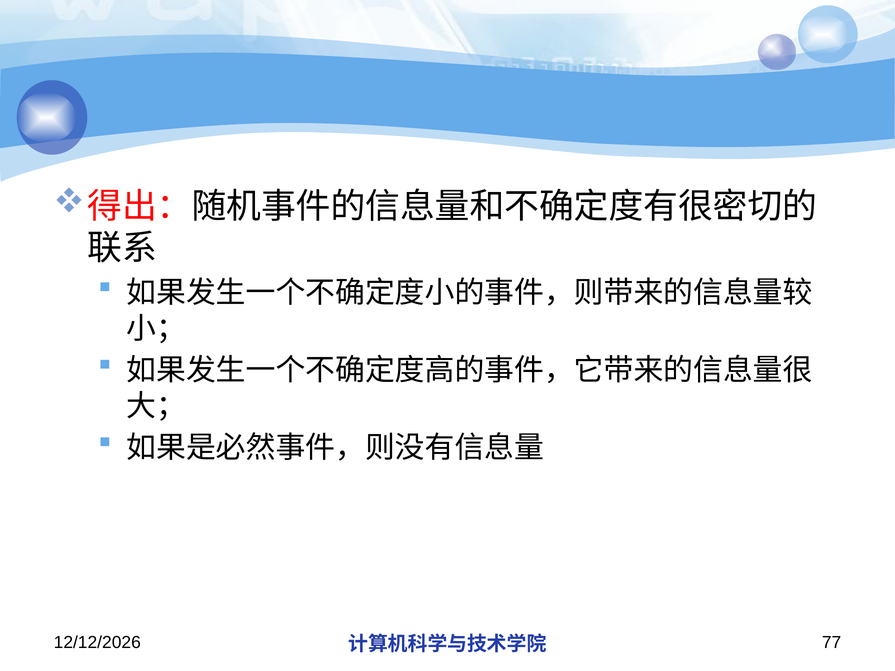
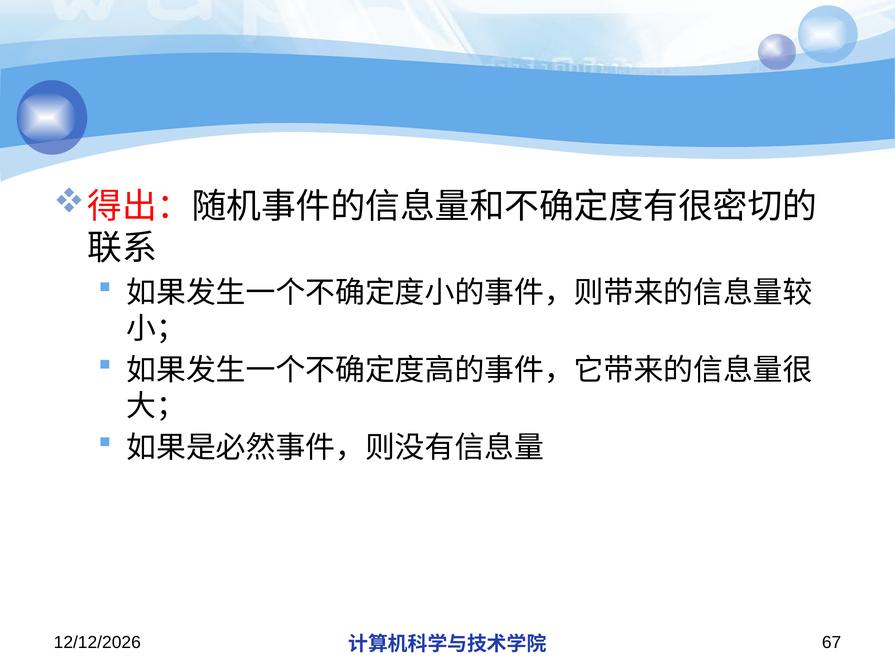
77: 77 -> 67 (832, 643)
